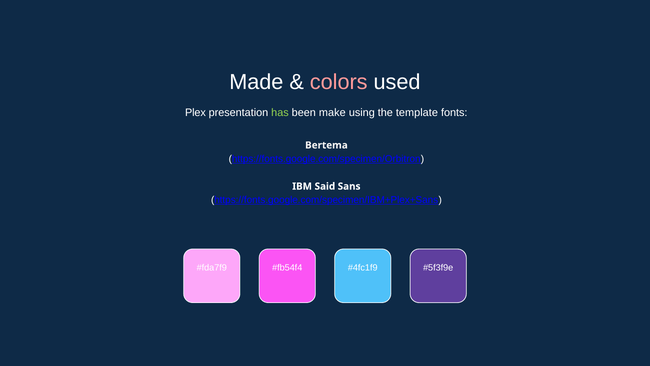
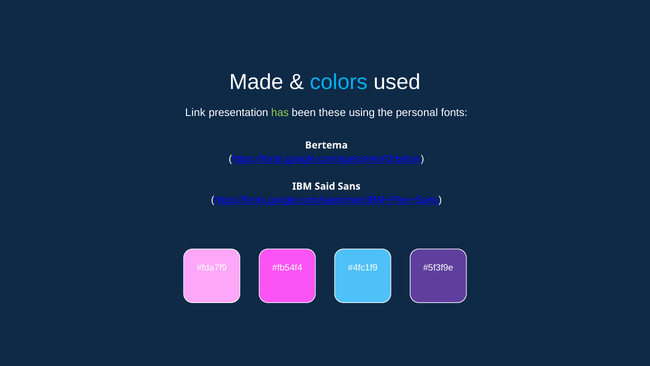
colors colour: pink -> light blue (339, 82)
Plex: Plex -> Link (195, 113)
make: make -> these (332, 113)
template: template -> personal (417, 113)
